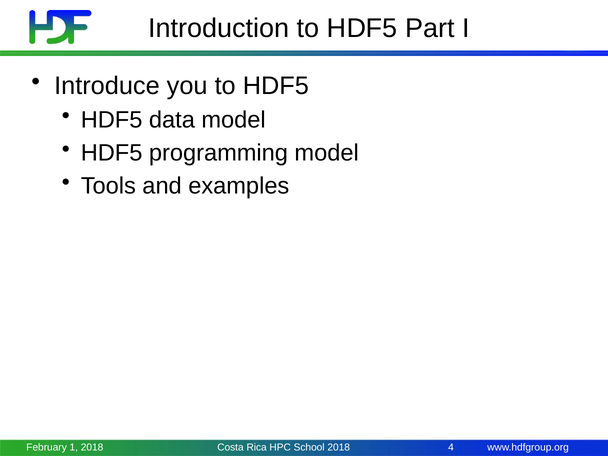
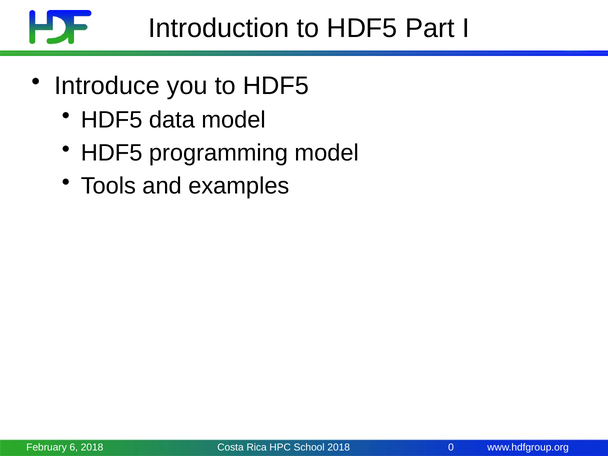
1: 1 -> 6 (74, 448)
4: 4 -> 0 (451, 448)
